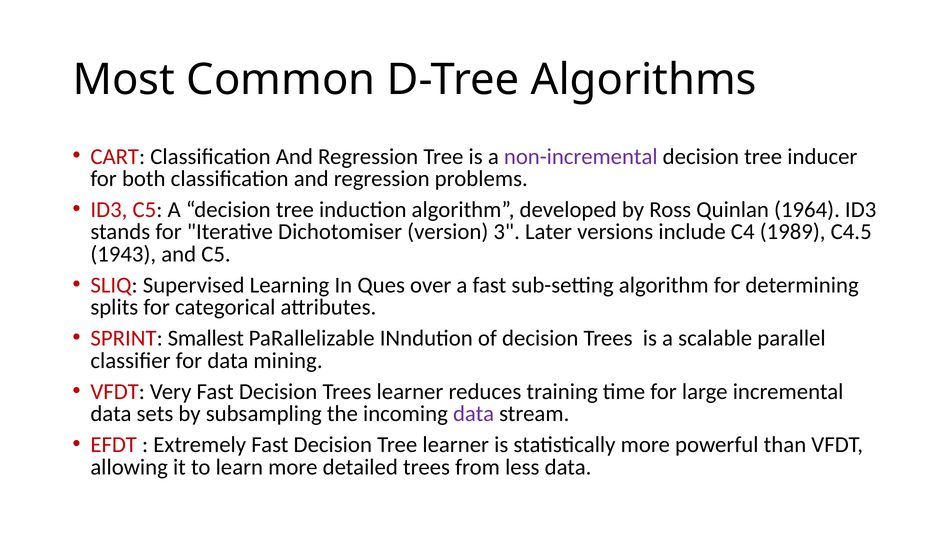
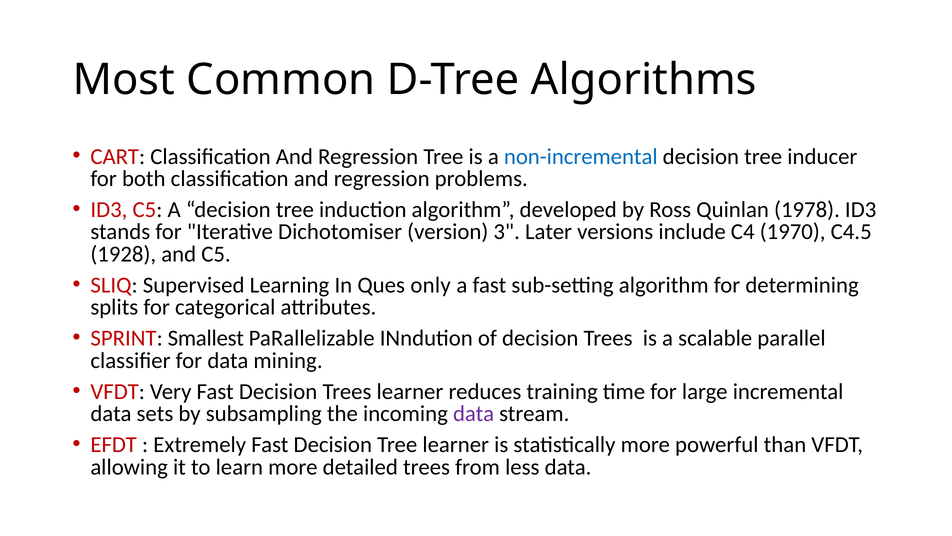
non-incremental colour: purple -> blue (581, 156)
1964: 1964 -> 1978 (807, 210)
1989: 1989 -> 1970 (793, 232)
1943: 1943 -> 1928 (123, 254)
over: over -> only (431, 285)
